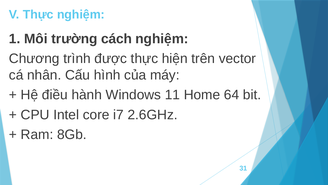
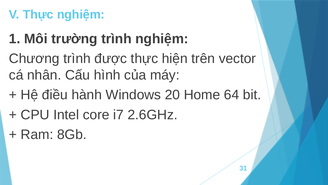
trường cách: cách -> trình (116, 39)
11: 11 -> 20 (172, 95)
